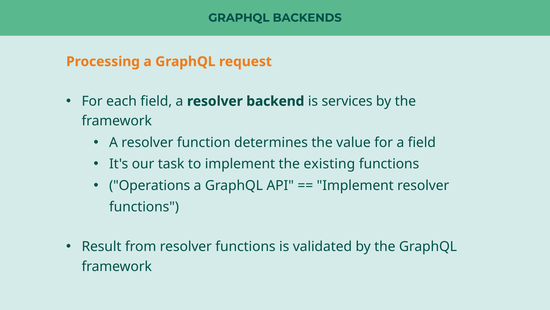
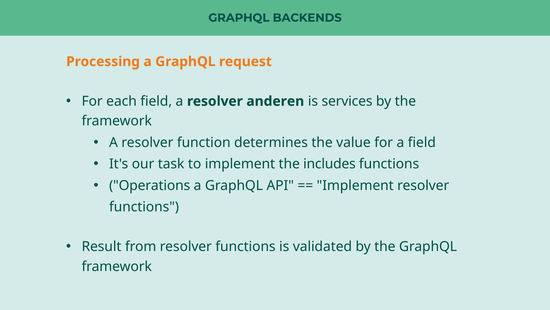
backend: backend -> anderen (275, 101)
existing: existing -> includes (329, 164)
